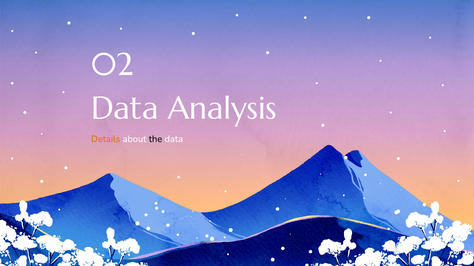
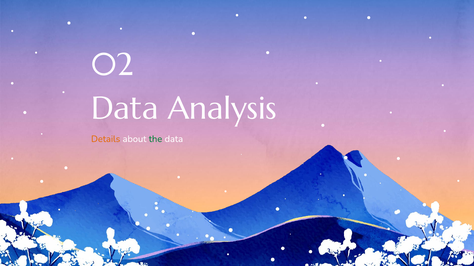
the colour: black -> green (155, 139)
